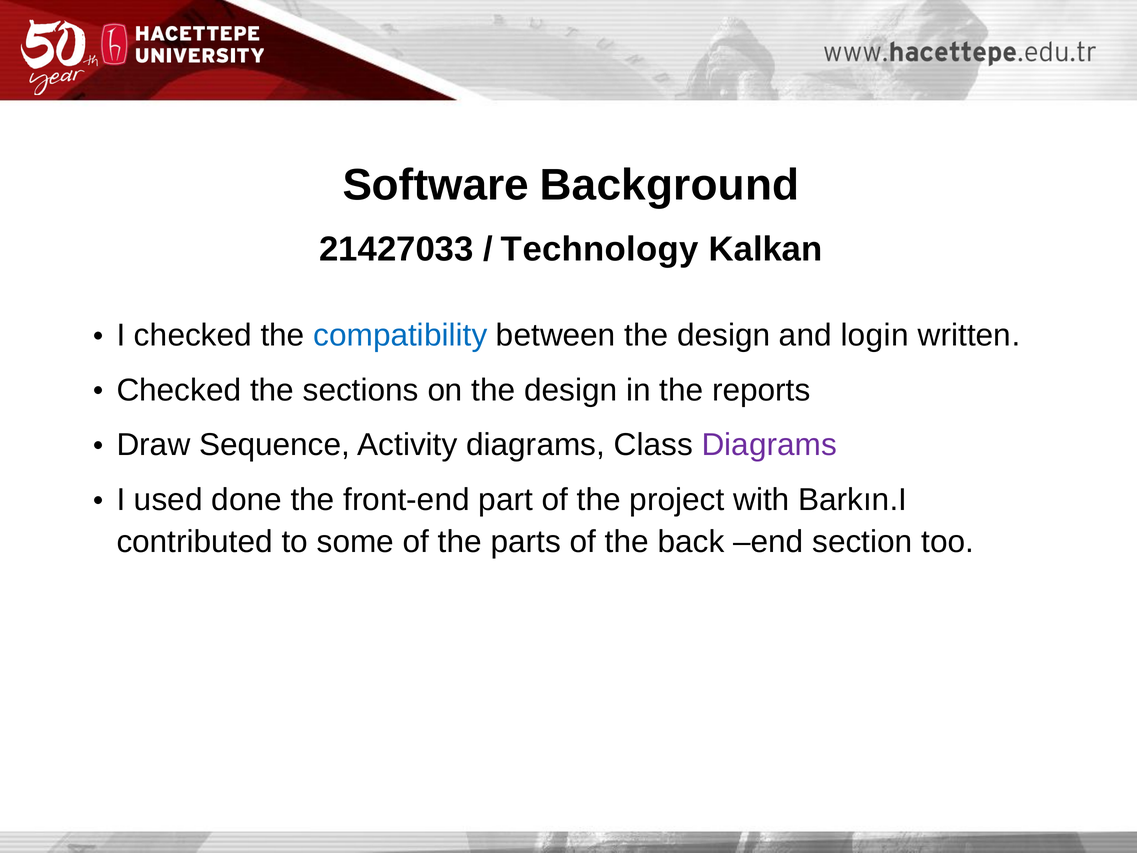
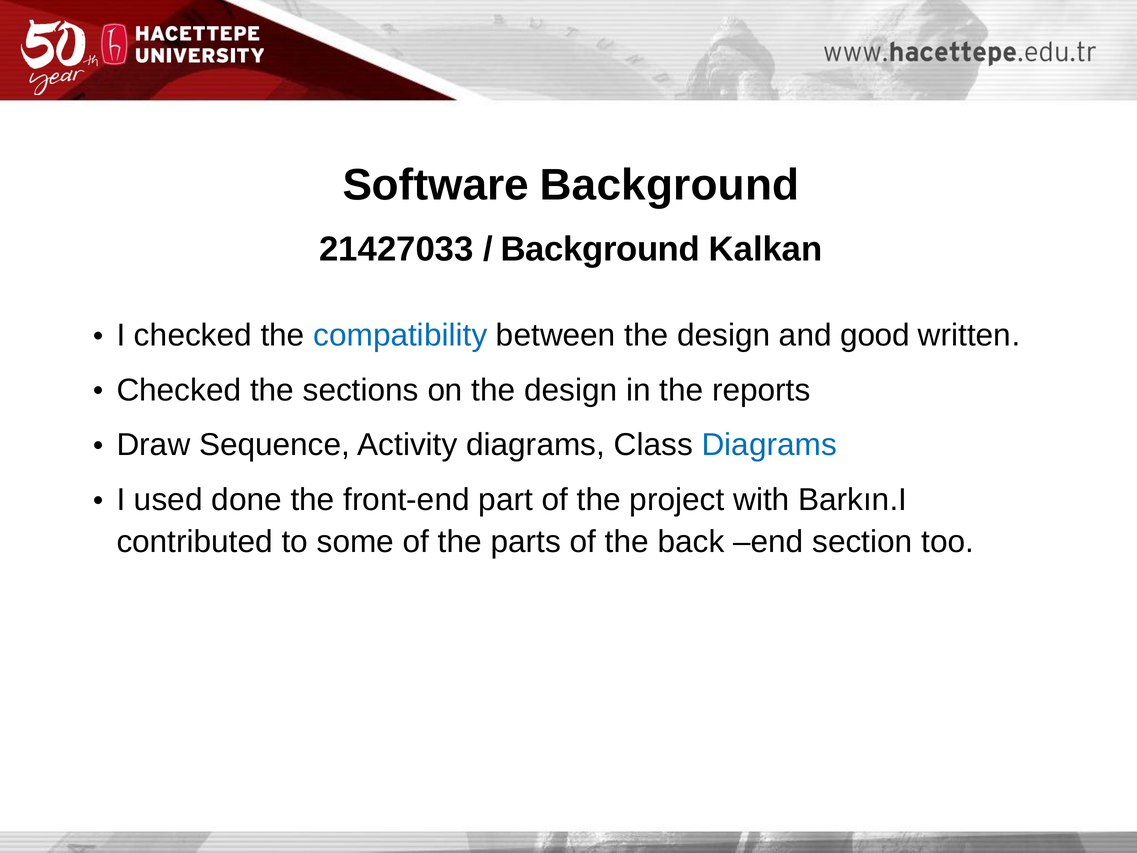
Technology: Technology -> Background (600, 249)
login: login -> good (875, 335)
Diagrams colour: purple -> blue (769, 445)
